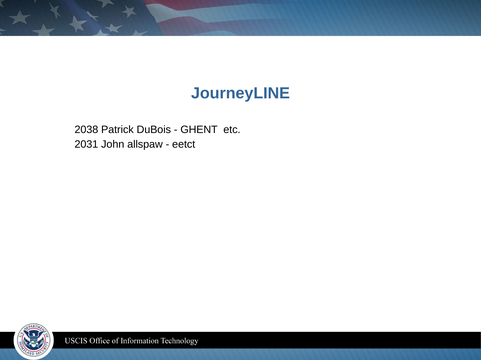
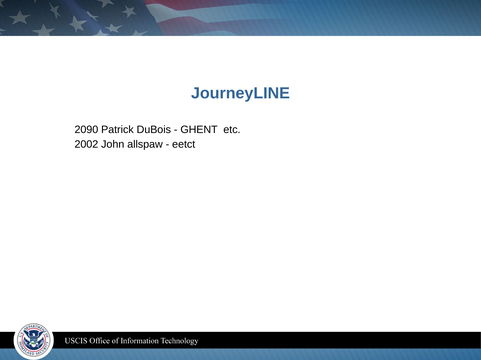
2038: 2038 -> 2090 (86, 130)
2031: 2031 -> 2002 (86, 145)
